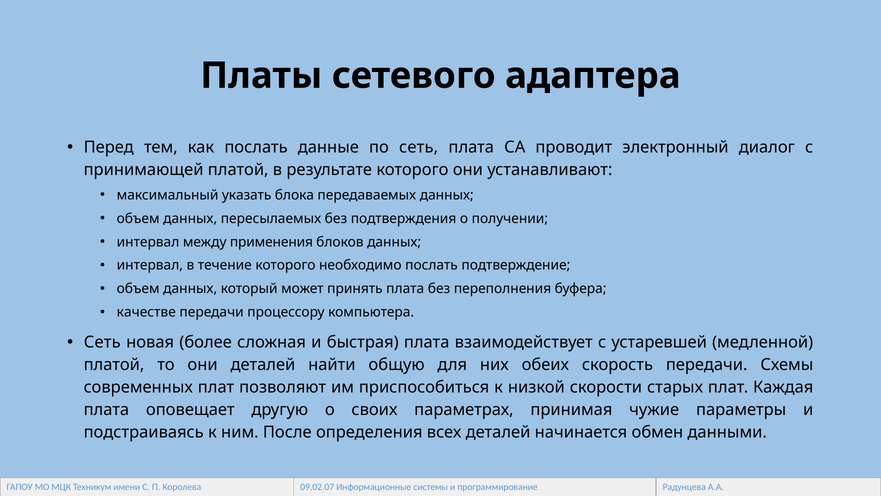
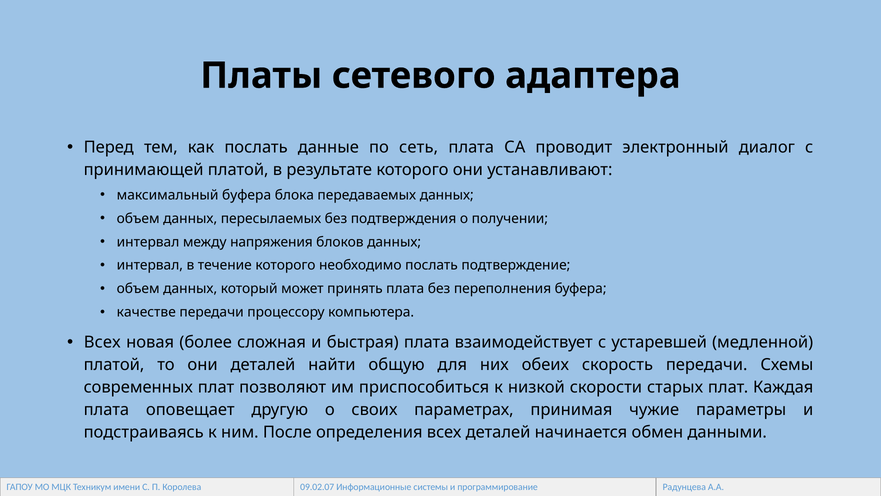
максимальный указать: указать -> буфера (247, 195)
применения: применения -> напряжения (271, 242)
Сеть: Сеть -> Всех (102, 342)
